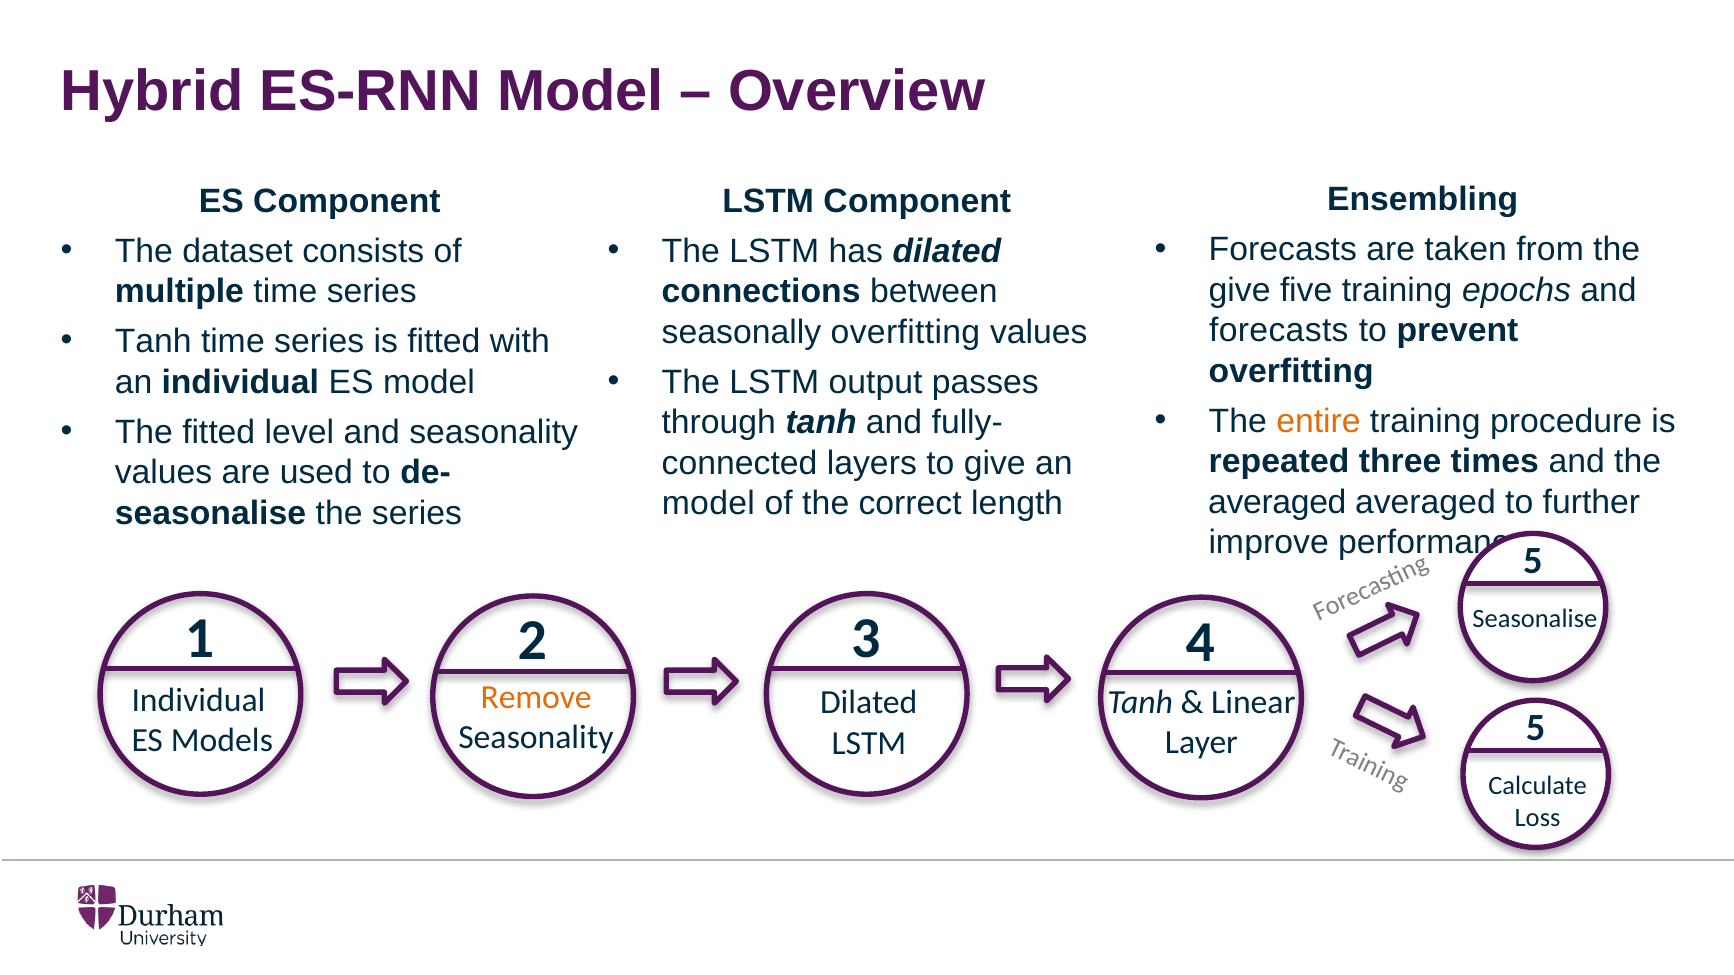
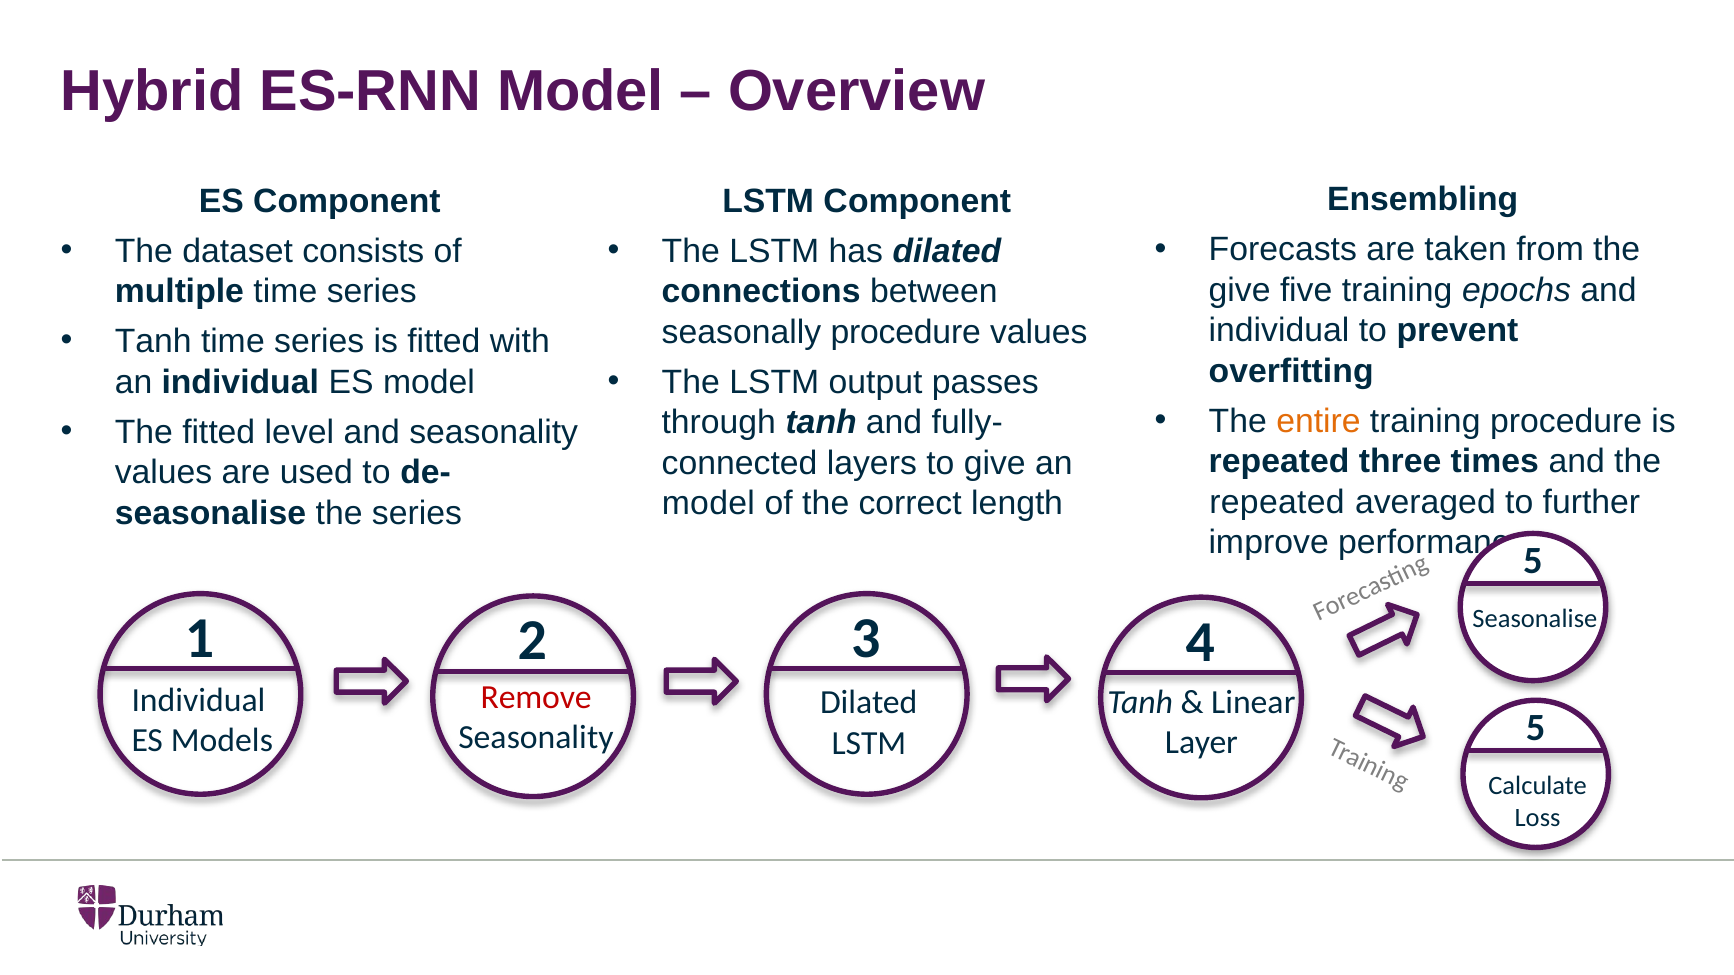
forecasts: forecasts -> individual (1279, 331)
seasonally overfitting: overfitting -> procedure (906, 332)
averaged: averaged -> repeated (1277, 502)
Remove colour: orange -> red (536, 697)
